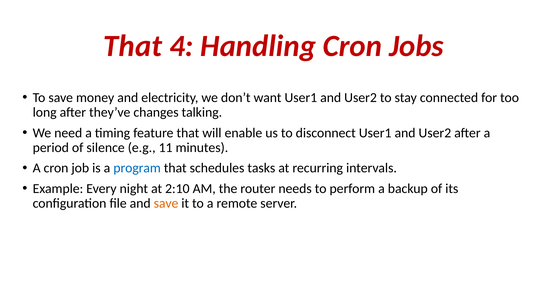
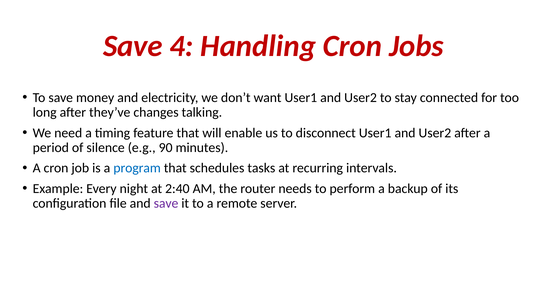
That: That -> Save (133, 46)
11: 11 -> 90 (166, 147)
2:10: 2:10 -> 2:40 (177, 188)
save colour: orange -> purple (166, 203)
